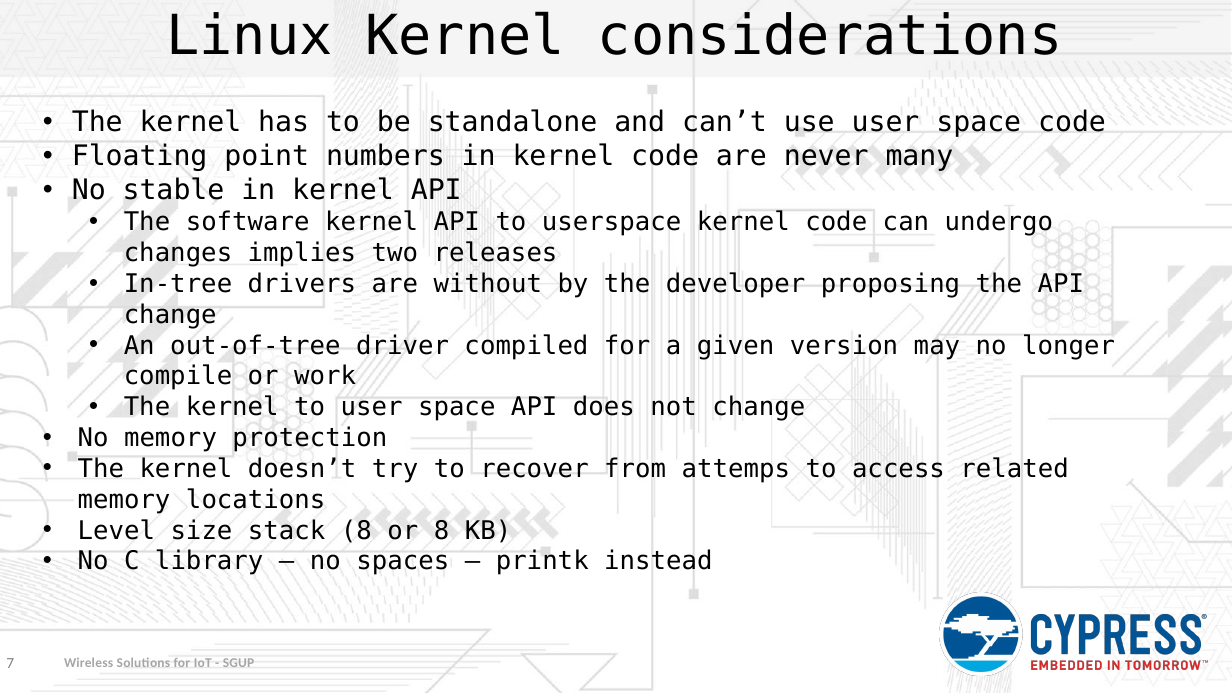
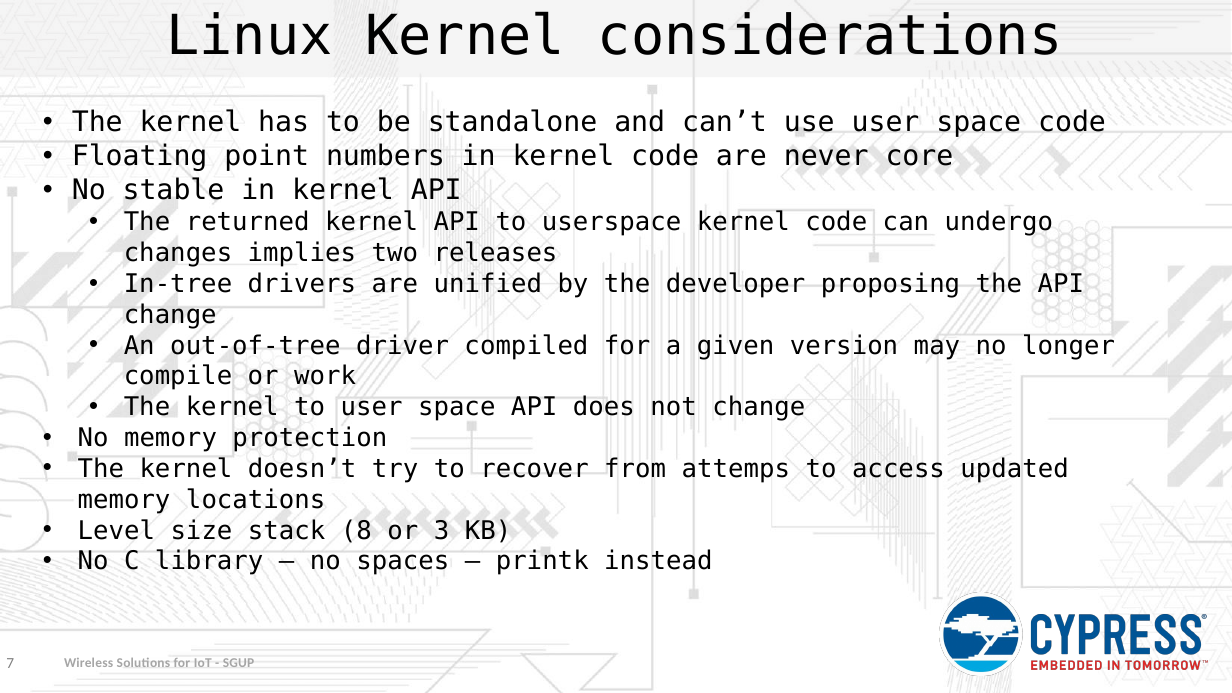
many: many -> core (919, 156)
software: software -> returned (248, 222)
without: without -> unified (488, 284)
related: related -> updated (1015, 469)
or 8: 8 -> 3 (442, 531)
